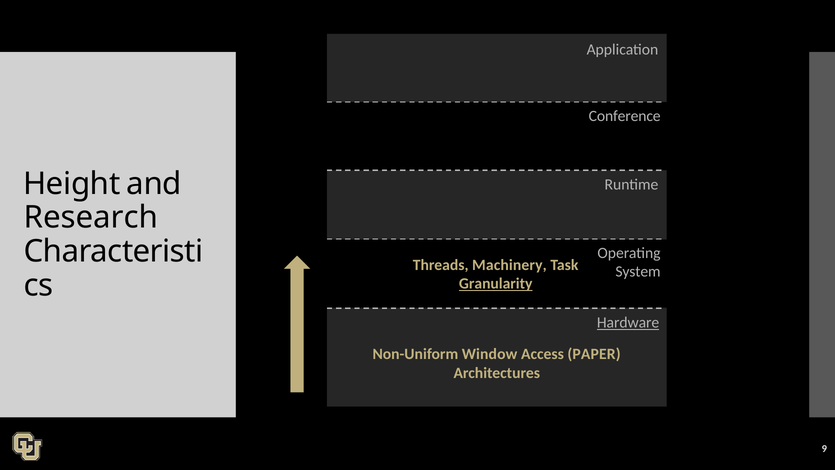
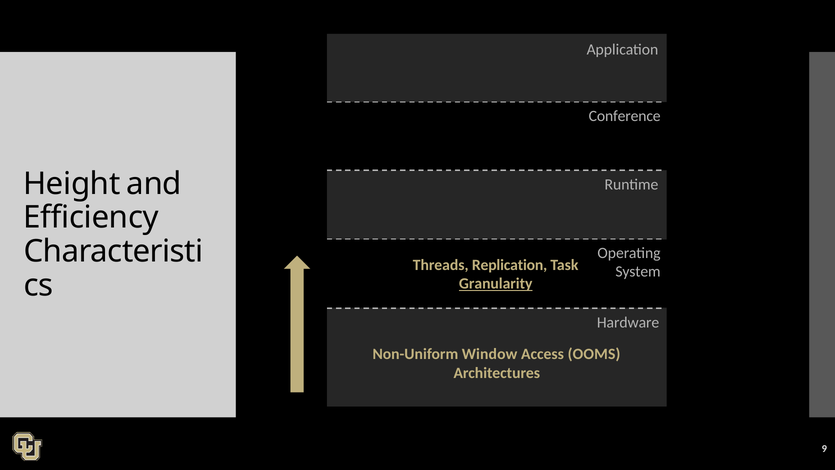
Research: Research -> Efficiency (91, 217)
Machinery: Machinery -> Replication (510, 265)
Hardware underline: present -> none (628, 322)
PAPER: PAPER -> OOMS (594, 354)
